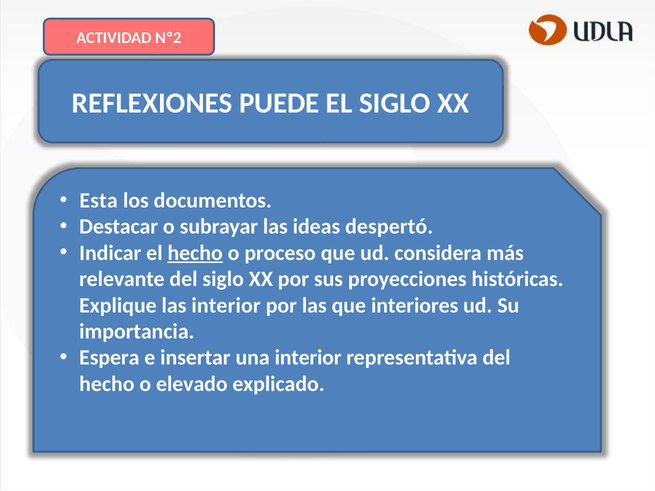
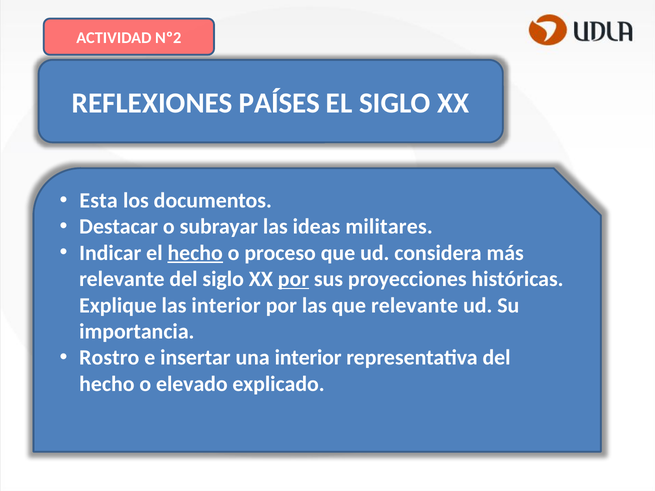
PUEDE: PUEDE -> PAÍSES (279, 103)
despertó: despertó -> militares (389, 227)
por underline: none -> present (293, 279)
que interiores: interiores -> relevante (415, 305)
Espera: Espera -> Rostro (109, 358)
